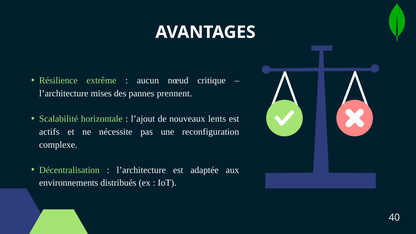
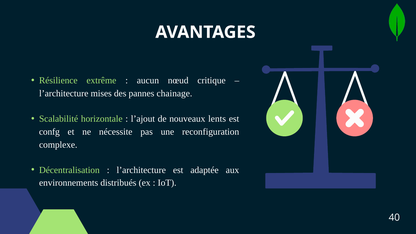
prennent: prennent -> chainage (174, 93)
actifs: actifs -> confg (49, 132)
